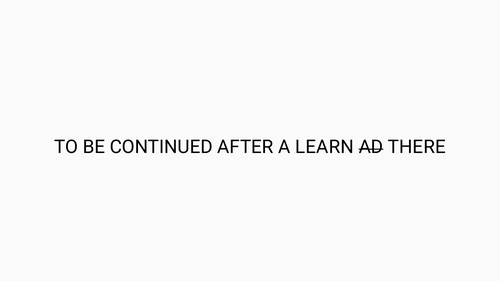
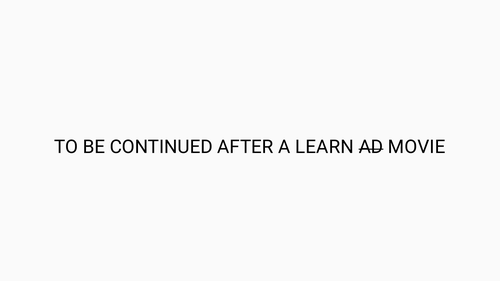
THERE: THERE -> MOVIE (417, 147)
